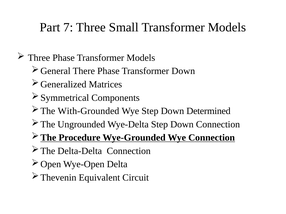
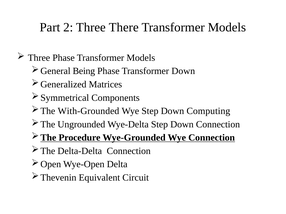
7: 7 -> 2 (68, 27)
Small: Small -> There (124, 27)
There: There -> Being (84, 71)
Determined: Determined -> Computing (208, 111)
